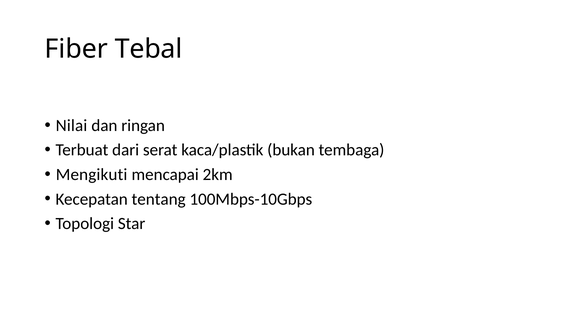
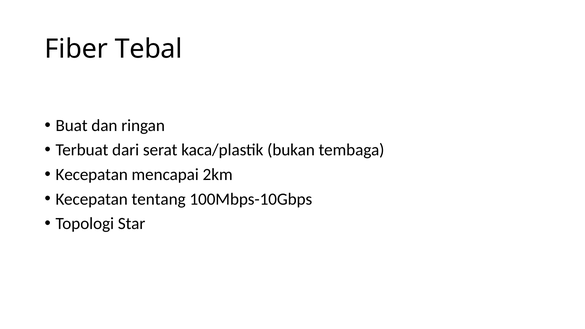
Nilai: Nilai -> Buat (72, 125)
Mengikuti: Mengikuti -> Kecepatan (92, 175)
